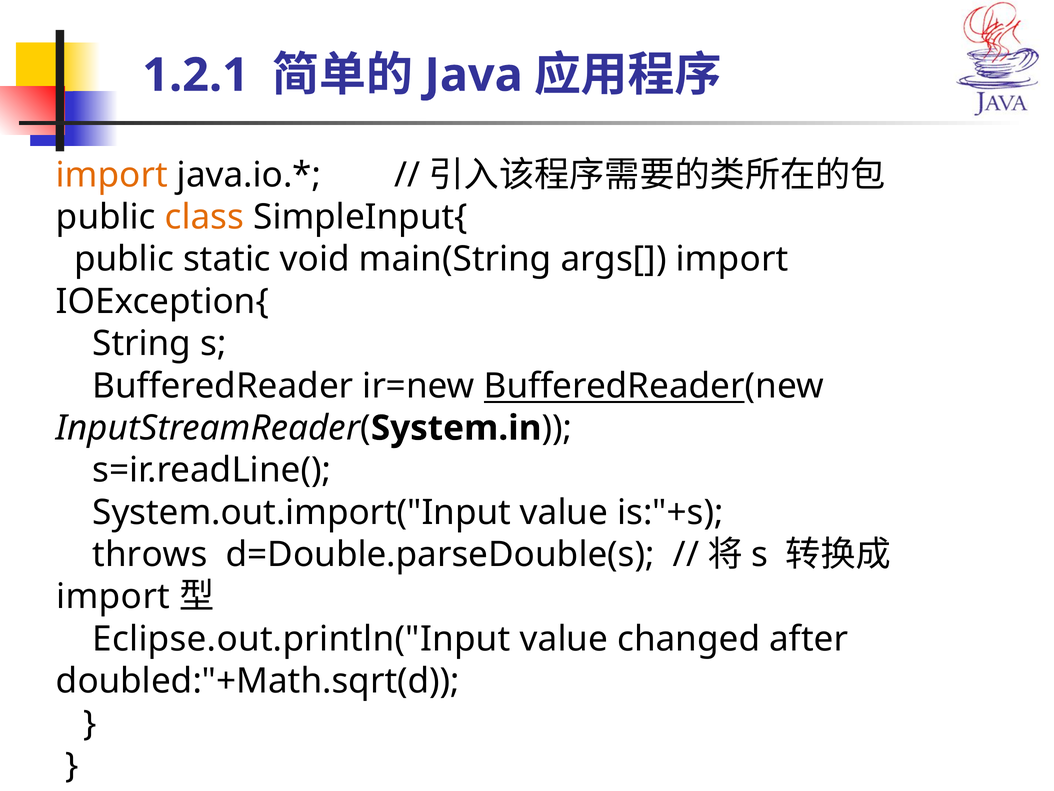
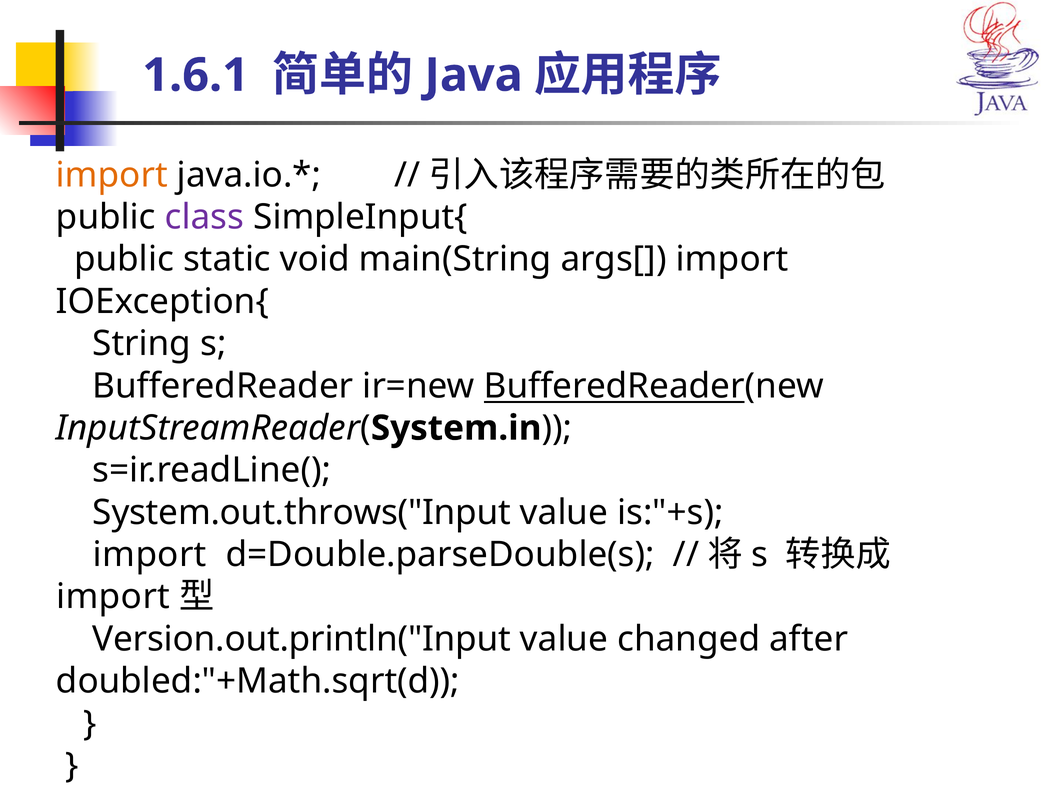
1.2.1: 1.2.1 -> 1.6.1 (196, 75)
class colour: orange -> purple (204, 217)
System.out.import("Input: System.out.import("Input -> System.out.throws("Input (302, 512)
throws: throws -> import (150, 554)
Eclipse.out.println("Input: Eclipse.out.println("Input -> Version.out.println("Input (302, 639)
